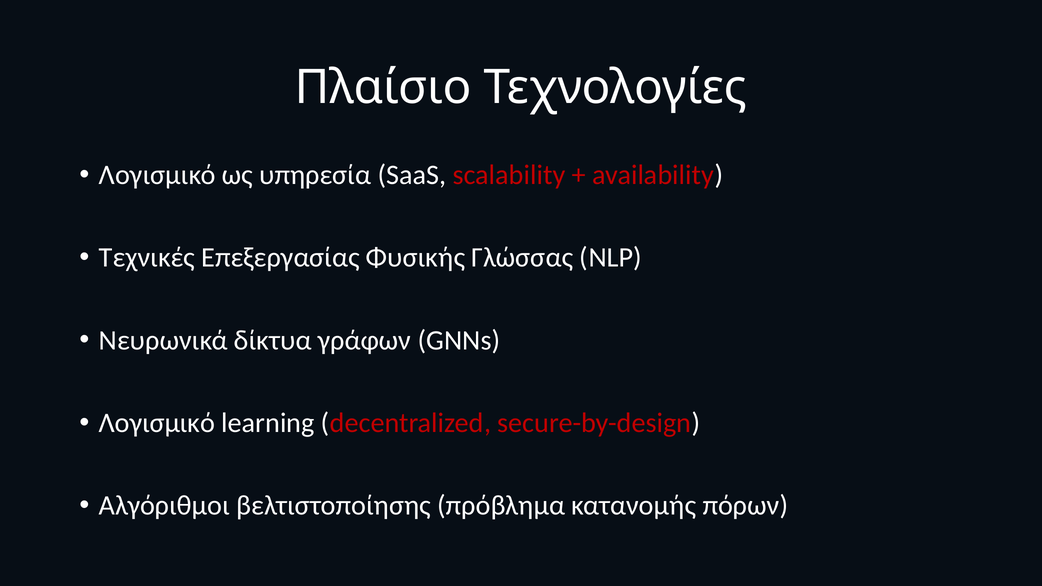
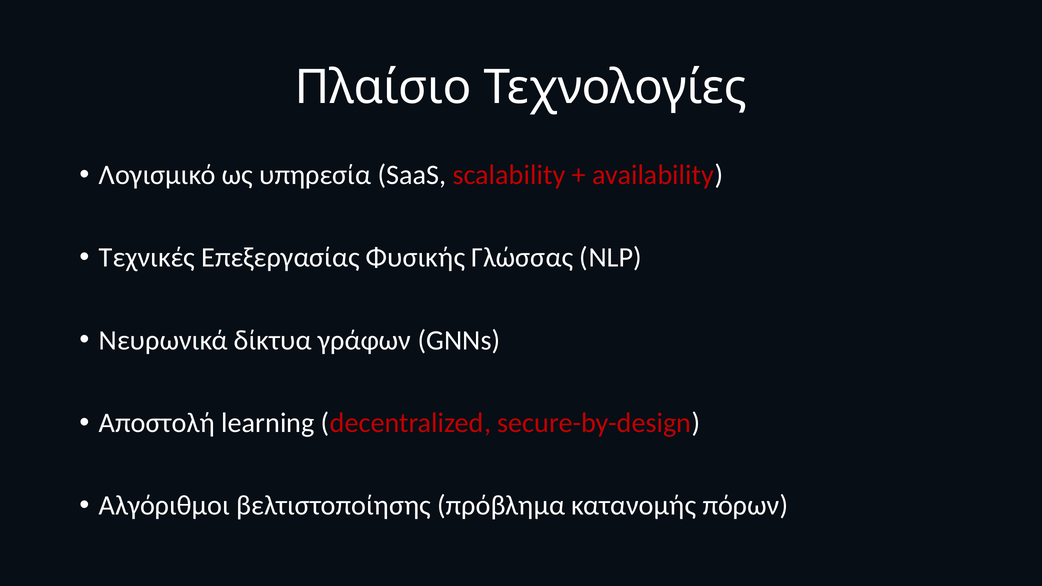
Λογισμικό: Λογισμικό -> Αποστολή (157, 423)
